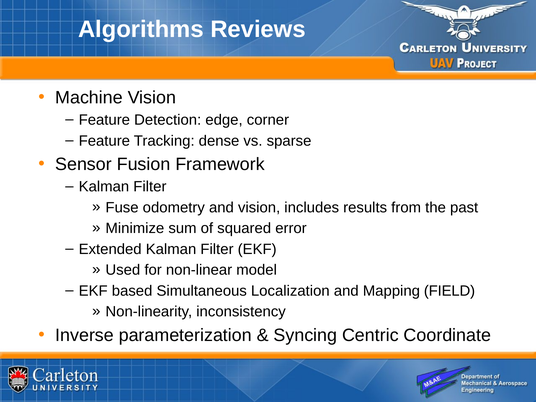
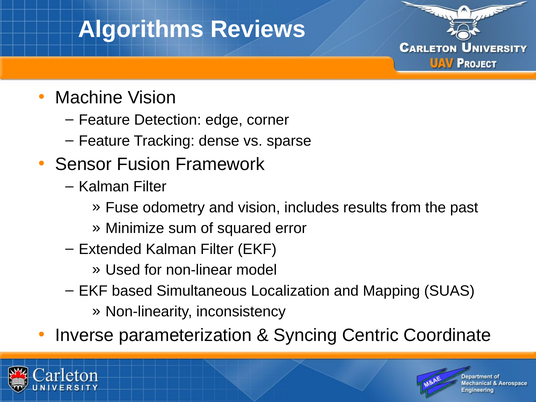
FIELD: FIELD -> SUAS (449, 291)
